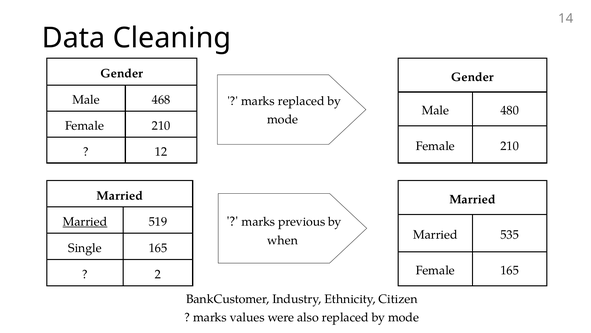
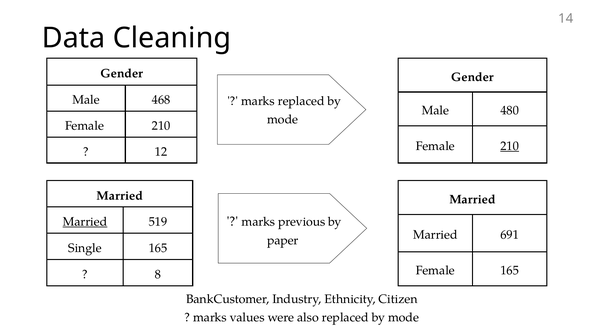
210 underline: none -> present (510, 146)
535: 535 -> 691 (510, 234)
when: when -> paper (283, 240)
2: 2 -> 8 (158, 274)
